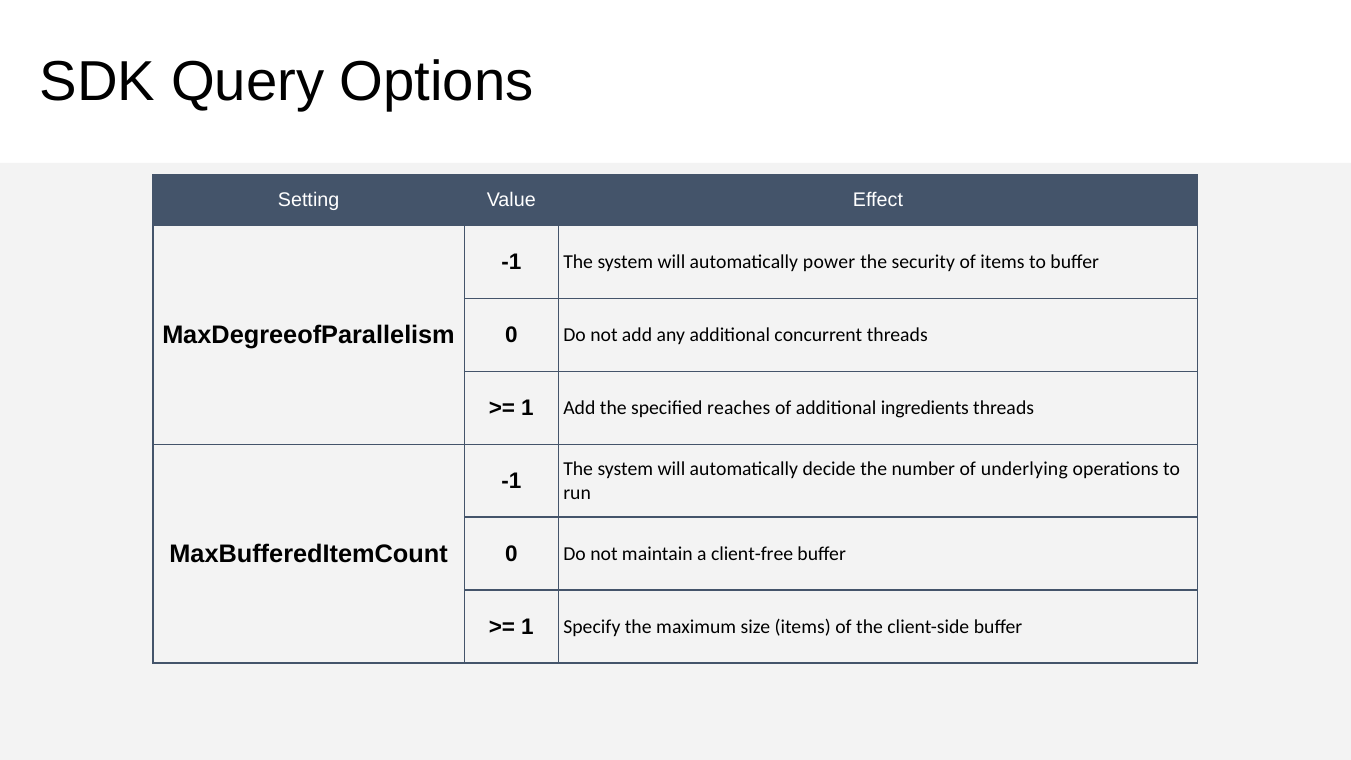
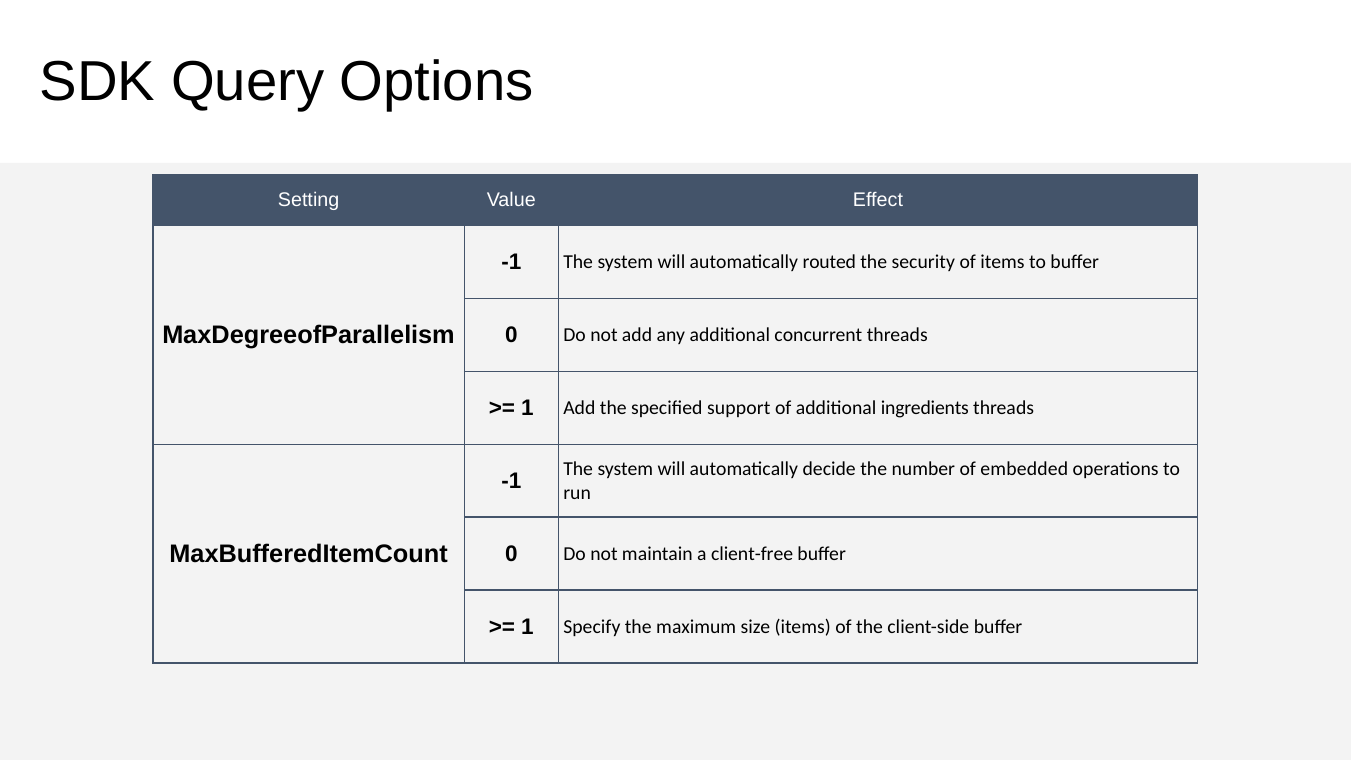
power: power -> routed (829, 262)
reaches: reaches -> support (739, 408)
underlying: underlying -> embedded (1024, 469)
